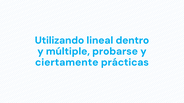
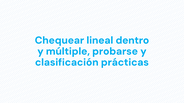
Utilizando: Utilizando -> Chequear (59, 40)
ciertamente: ciertamente -> clasificación (67, 63)
